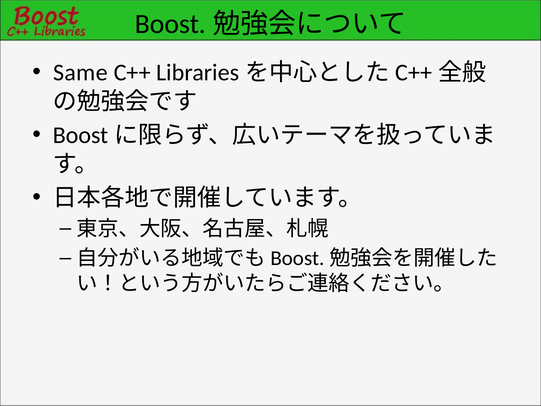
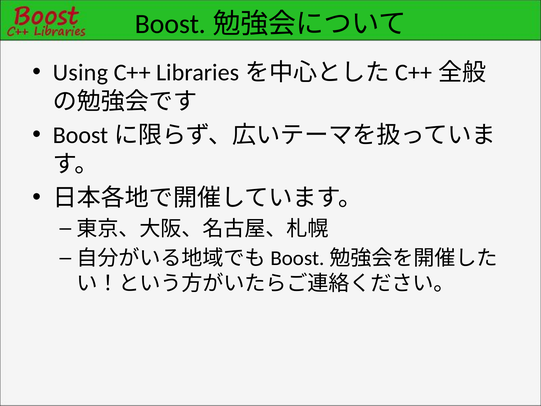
Same: Same -> Using (80, 73)
